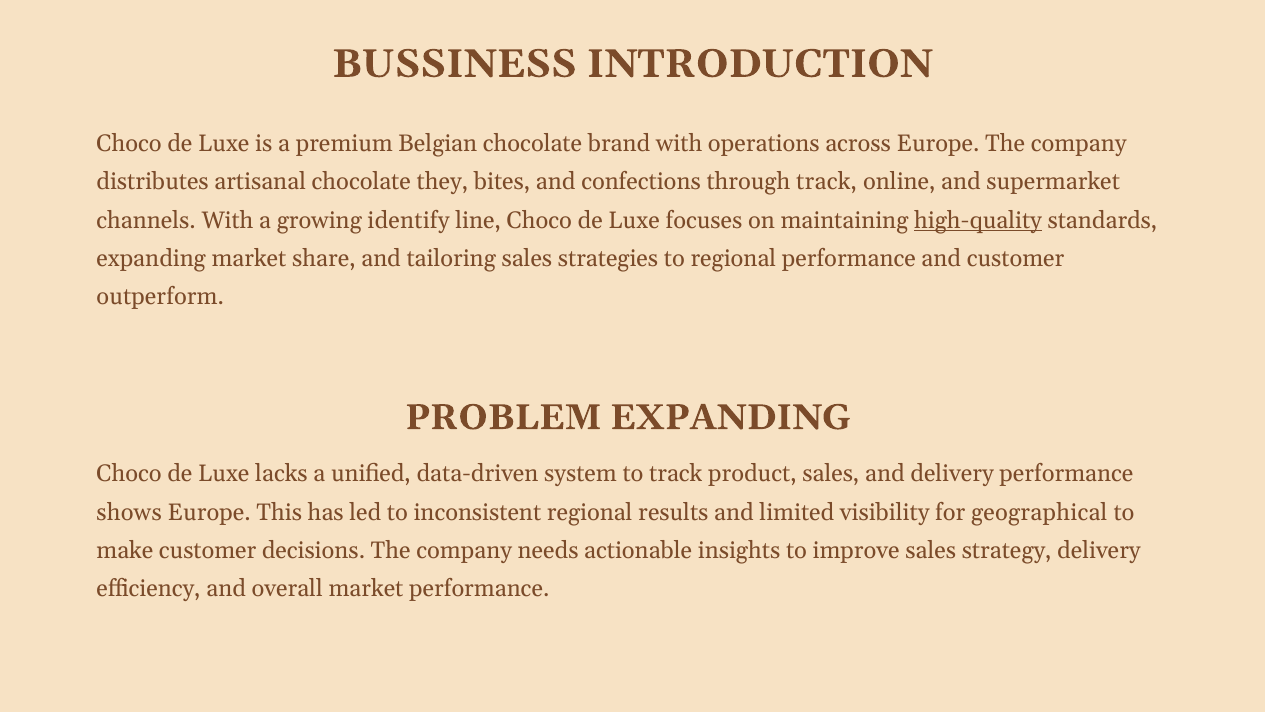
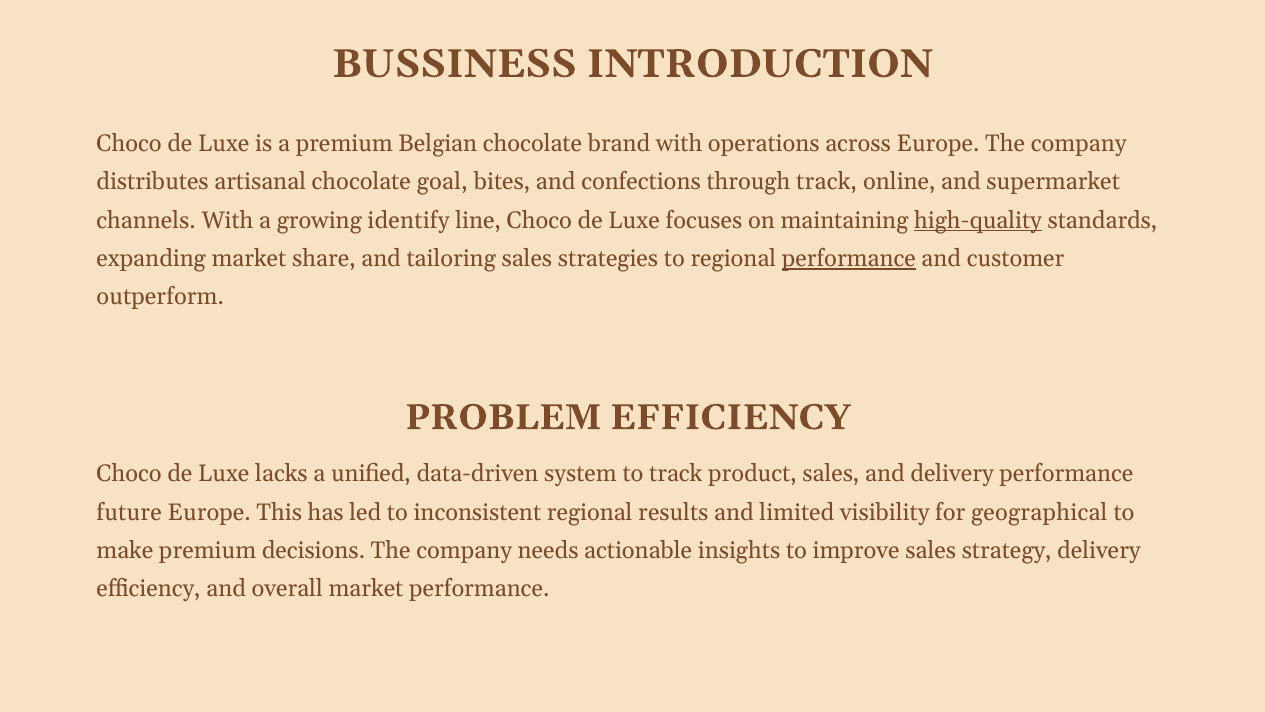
they: they -> goal (442, 182)
performance underline: none -> present (849, 259)
PROBLEM EXPANDING: EXPANDING -> EFFICIENCY (730, 417)
shows: shows -> future (129, 512)
make customer: customer -> premium (208, 550)
